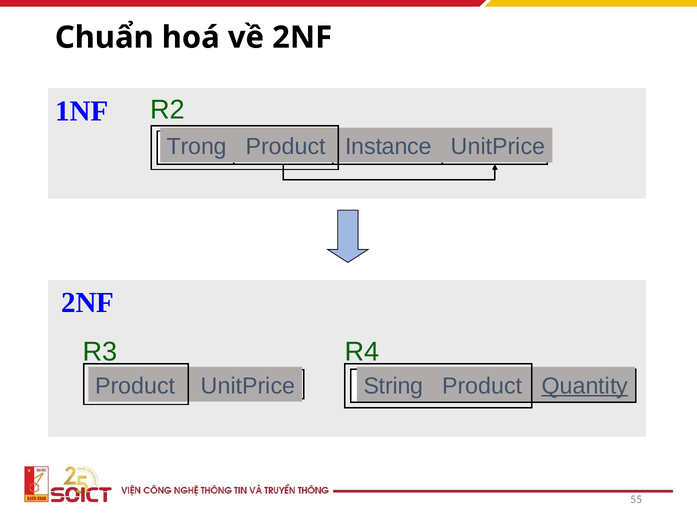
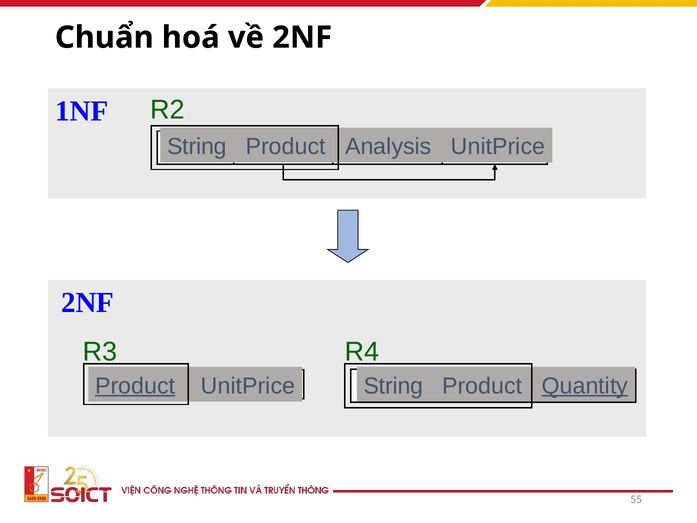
Trong: Trong -> String (197, 147)
Instance: Instance -> Analysis (388, 147)
Product underline: none -> present (135, 386)
